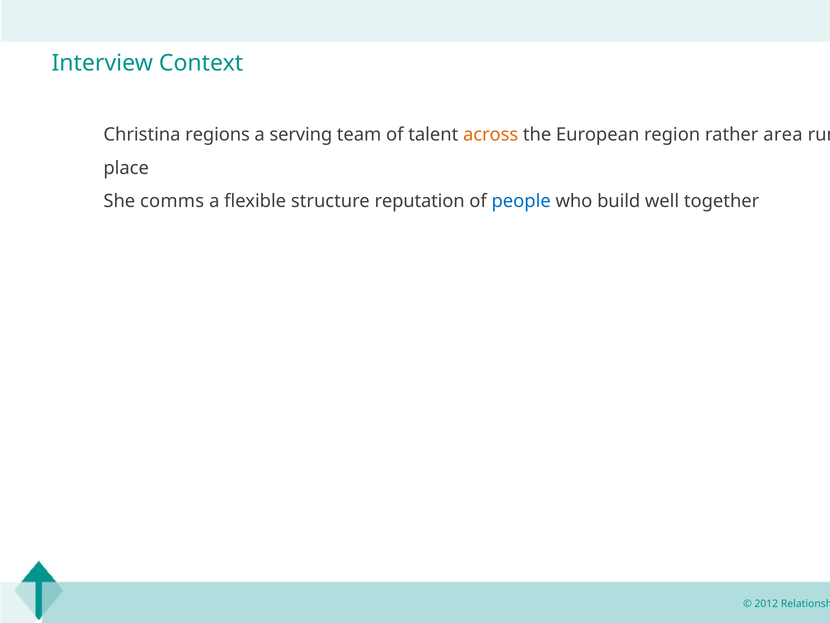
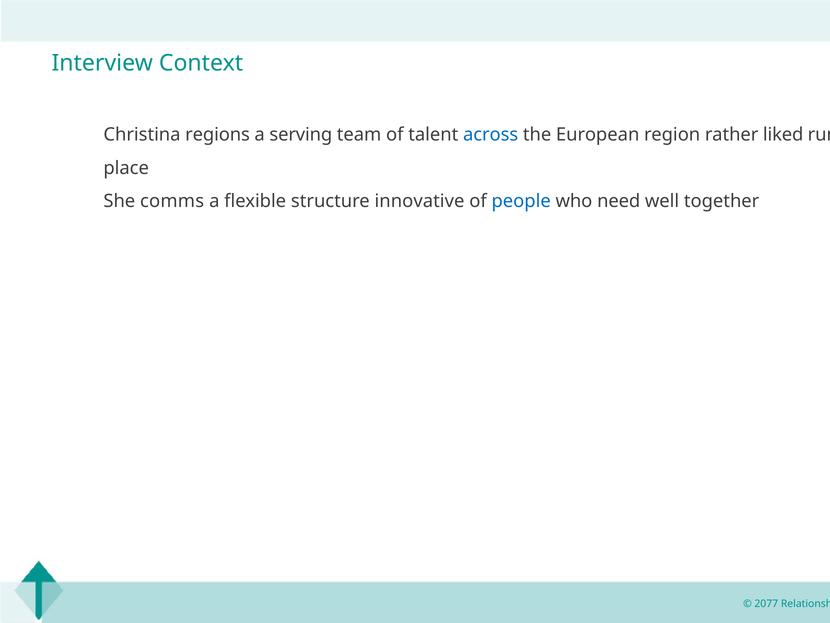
across colour: orange -> blue (491, 135)
area: area -> liked (783, 135)
reputation: reputation -> innovative (420, 201)
build: build -> need (619, 201)
2012: 2012 -> 2077 (766, 603)
